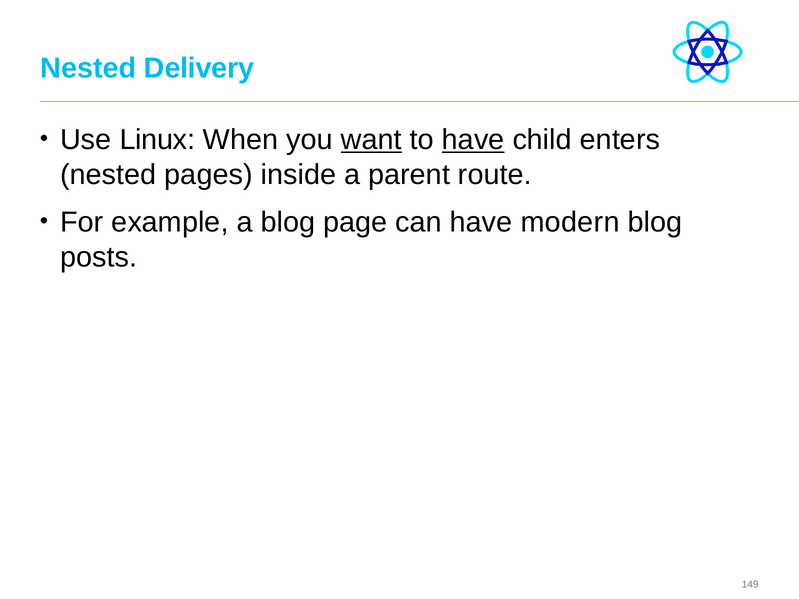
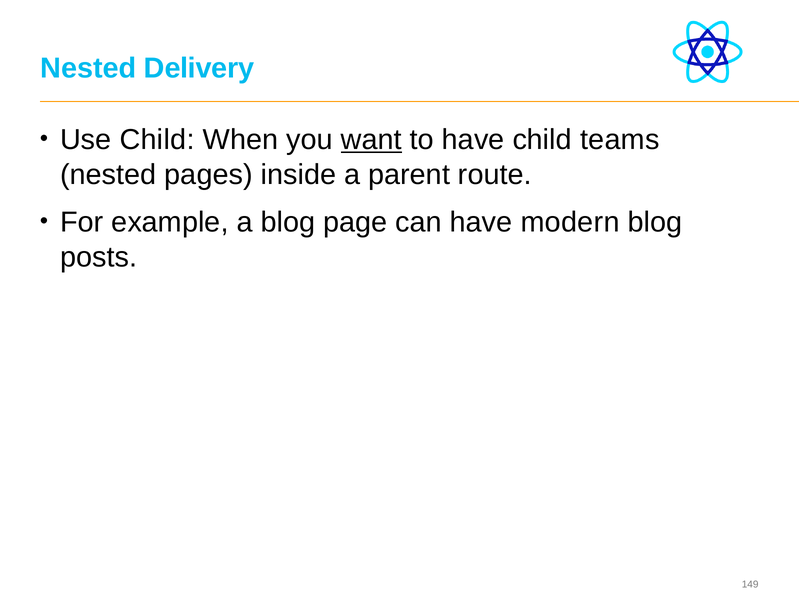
Use Linux: Linux -> Child (157, 140)
have underline: present -> none (473, 140)
enters: enters -> teams (620, 140)
